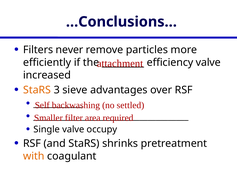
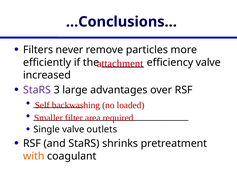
StaRS colour: orange -> purple (37, 90)
sieve: sieve -> large (75, 90)
settled: settled -> loaded (131, 105)
occupy: occupy -> outlets (102, 129)
